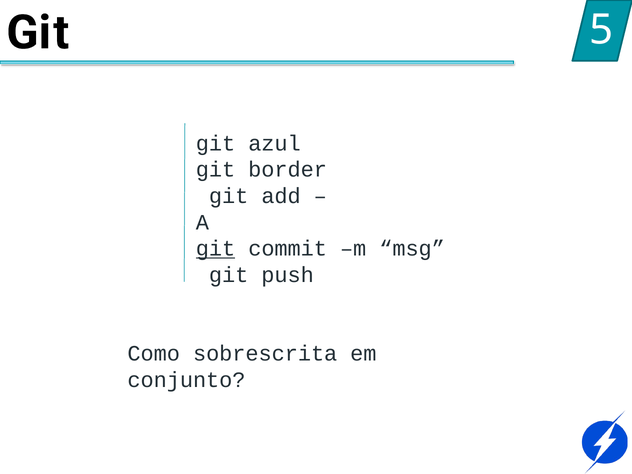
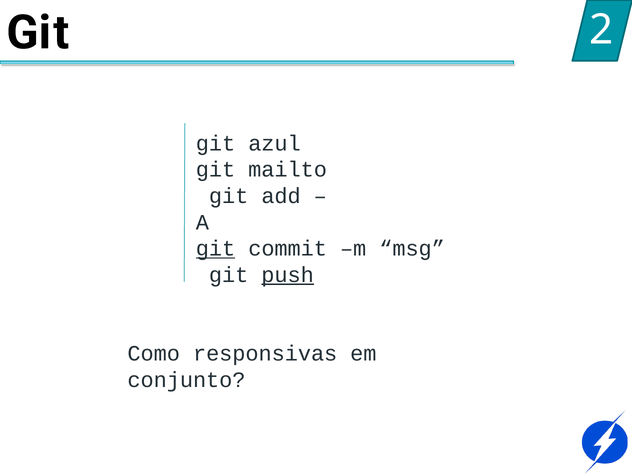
5: 5 -> 2 (601, 30)
border: border -> mailto (288, 170)
push underline: none -> present (288, 275)
sobrescrita: sobrescrita -> responsivas (265, 354)
